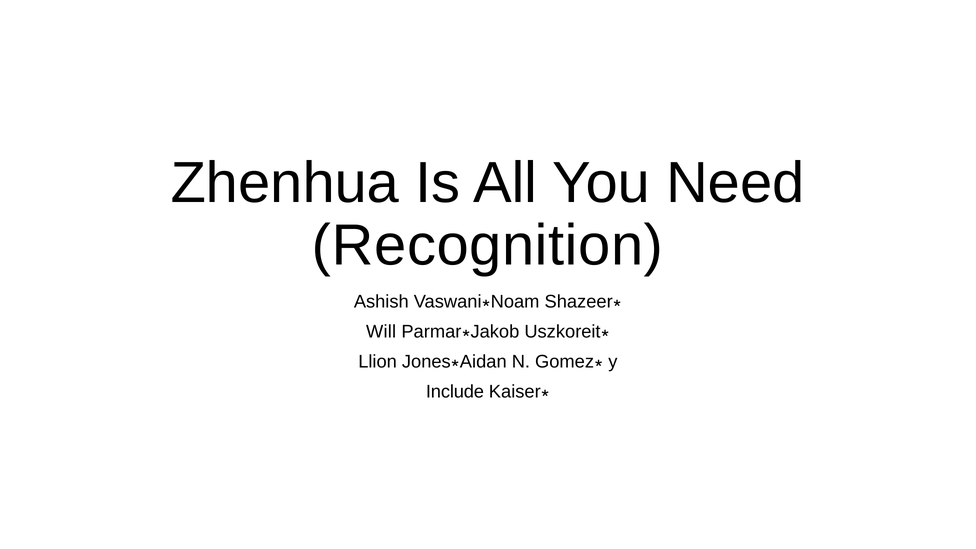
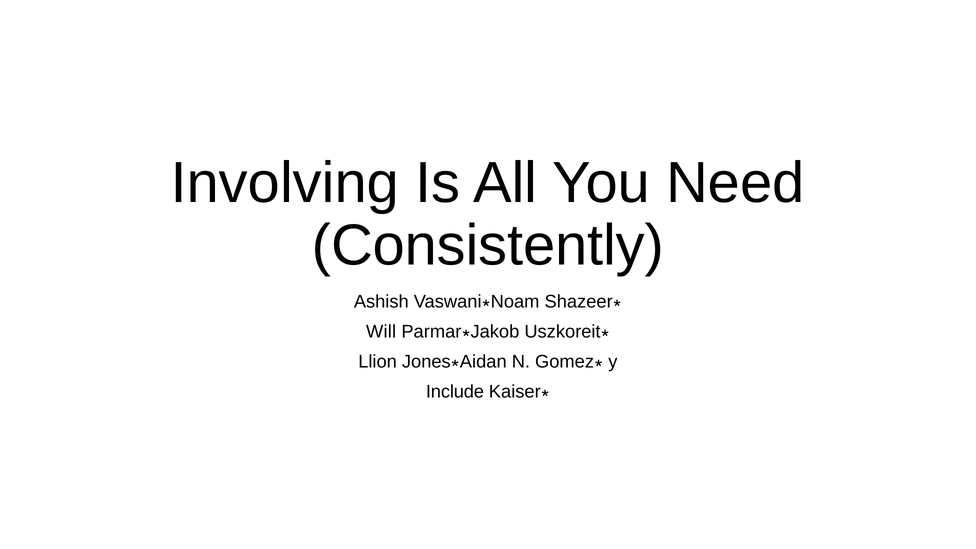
Zhenhua: Zhenhua -> Involving (285, 183)
Recognition: Recognition -> Consistently (488, 246)
